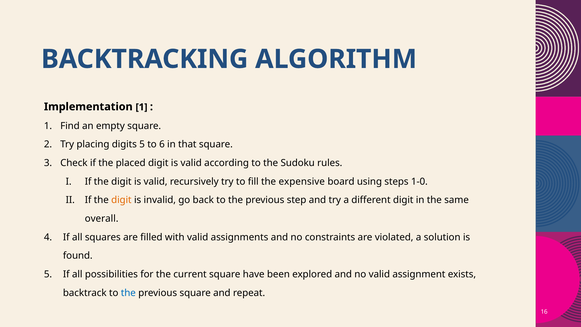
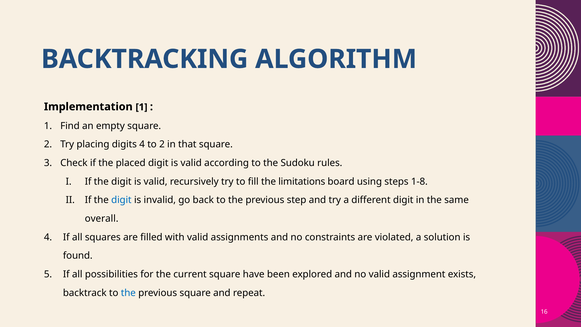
digits 5: 5 -> 4 (142, 144)
to 6: 6 -> 2 (162, 144)
expensive: expensive -> limitations (302, 181)
1-0: 1-0 -> 1-8 (419, 181)
digit colour: orange -> blue (121, 200)
